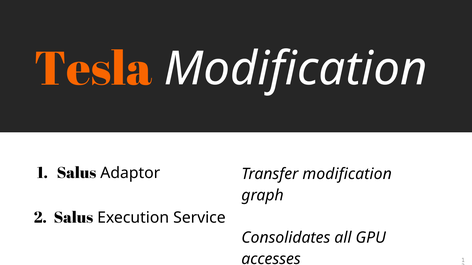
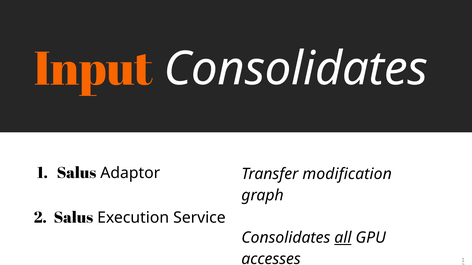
Tesla: Tesla -> Input (93, 69)
Modification: Modification -> Consolidates (296, 69)
all underline: none -> present (343, 238)
